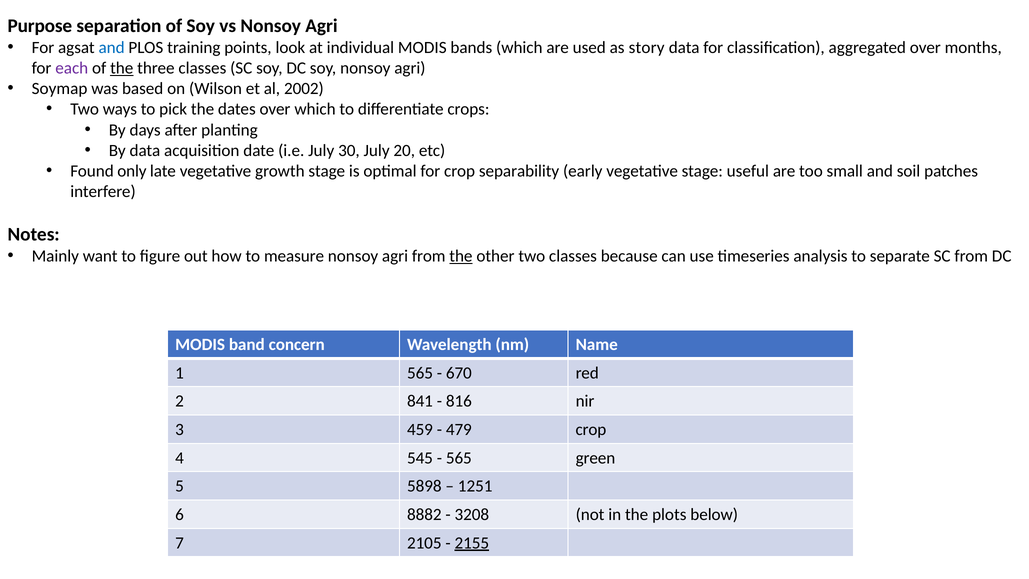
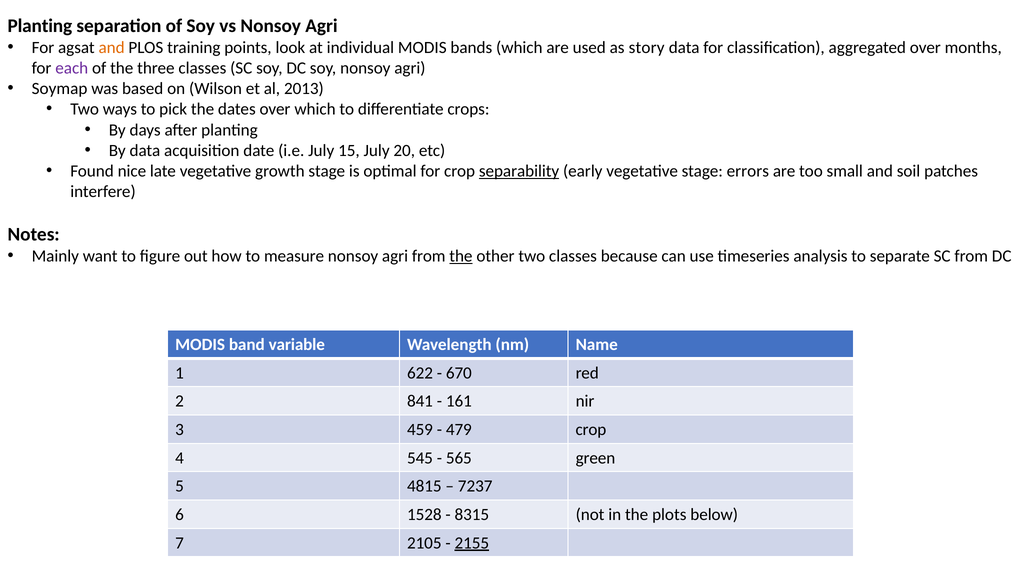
Purpose: Purpose -> Planting (40, 26)
and colour: blue -> orange (112, 48)
the underline: present -> none (122, 68)
2002: 2002 -> 2013 (304, 89)
30: 30 -> 15 (349, 150)
only: only -> nice (132, 171)
separability underline: none -> present (519, 171)
useful: useful -> errors (748, 171)
concern: concern -> variable (297, 344)
1 565: 565 -> 622 (420, 373)
816: 816 -> 161 (459, 401)
5898: 5898 -> 4815 (424, 486)
1251: 1251 -> 7237 (475, 486)
8882: 8882 -> 1528 (424, 514)
3208: 3208 -> 8315 (472, 514)
